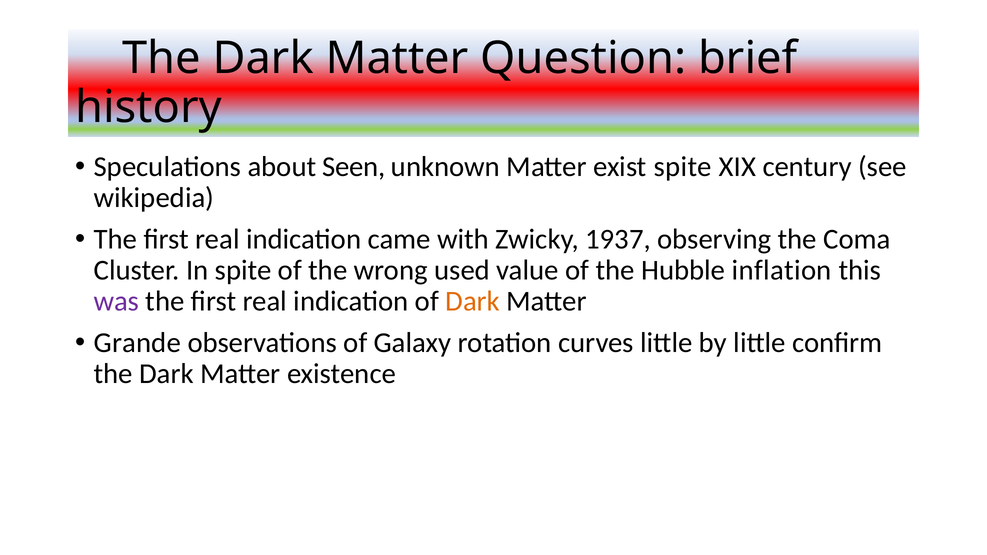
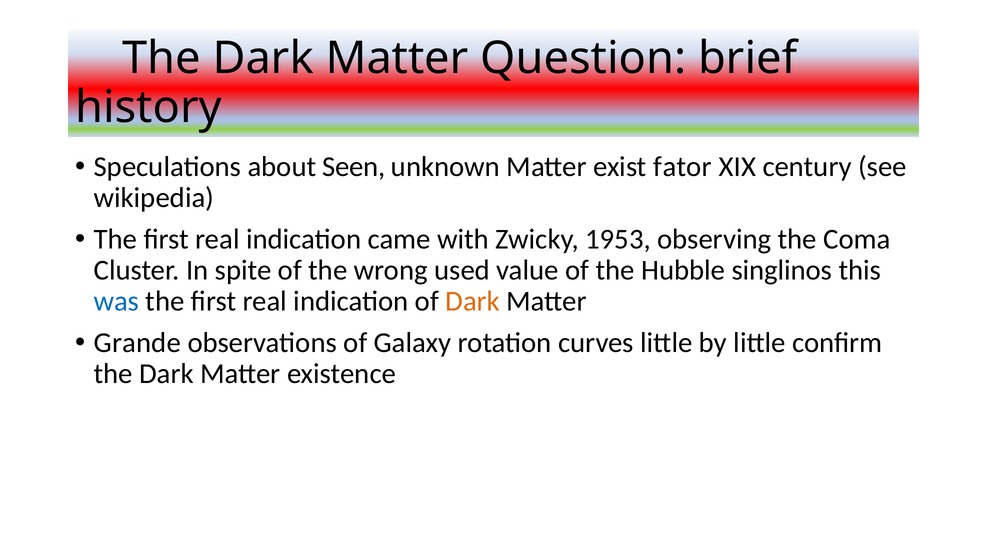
exist spite: spite -> fator (683, 167)
1937: 1937 -> 1953 (618, 239)
inflation: inflation -> singlinos (782, 270)
was colour: purple -> blue (116, 302)
